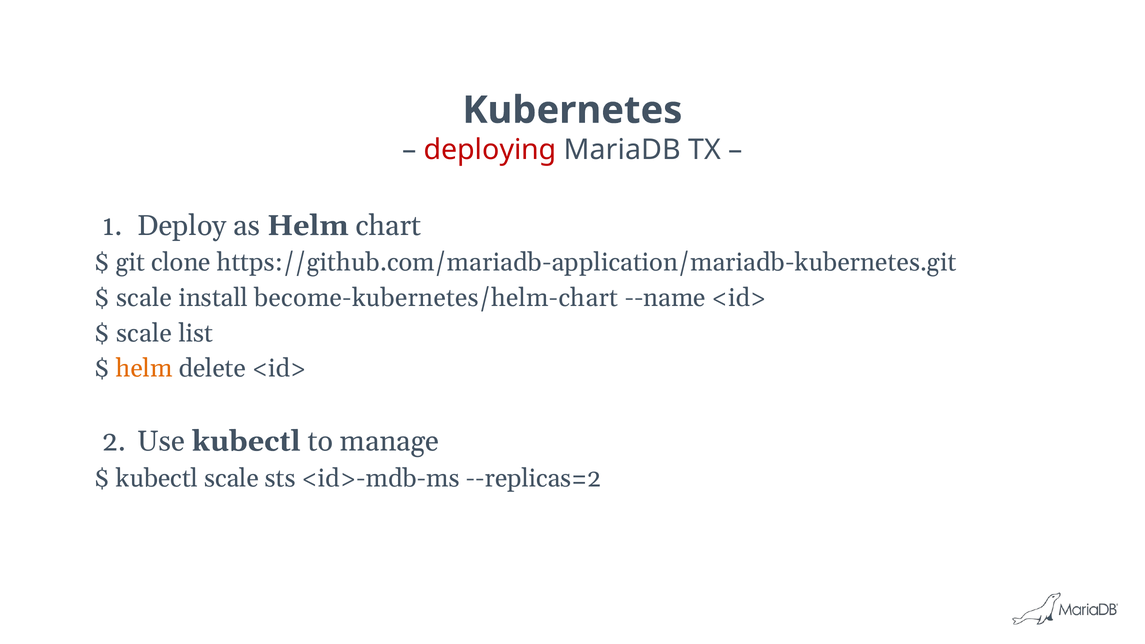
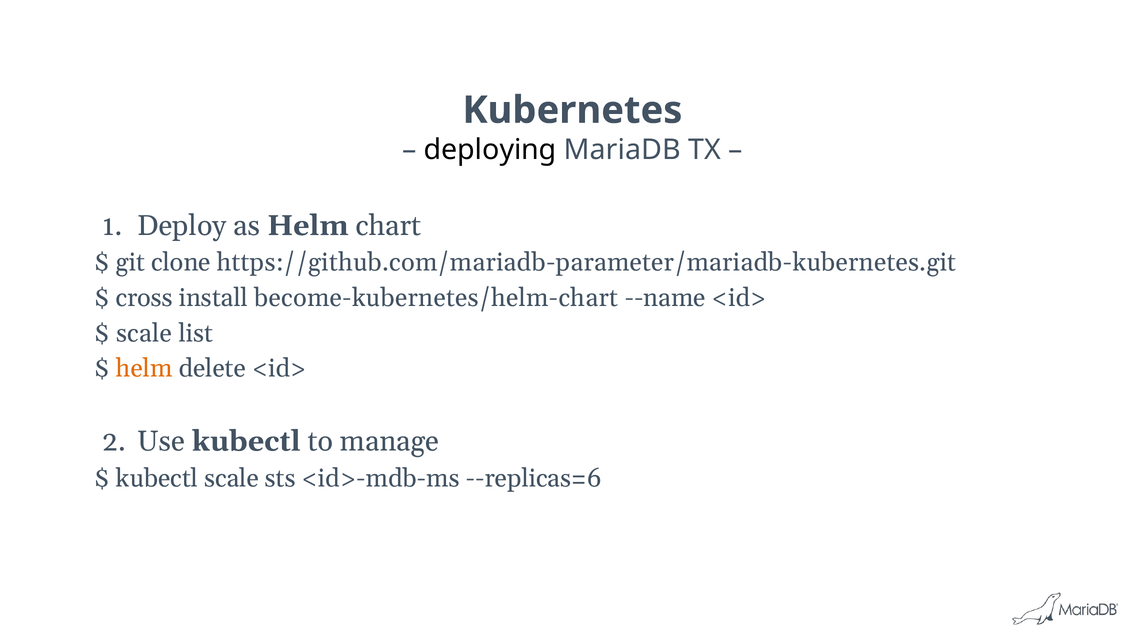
deploying colour: red -> black (490, 150)
https://github.com/mariadb-application/mariadb-kubernetes.git: https://github.com/mariadb-application/mariadb-kubernetes.git -> https://github.com/mariadb-parameter/mariadb-kubernetes.git (586, 263)
scale: scale -> cross (144, 298)
--replicas=2: --replicas=2 -> --replicas=6 (534, 478)
